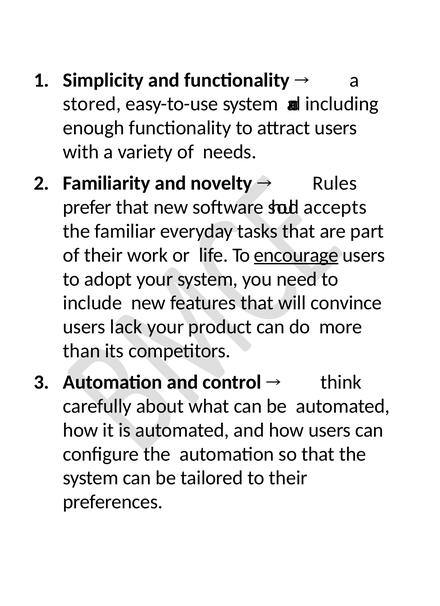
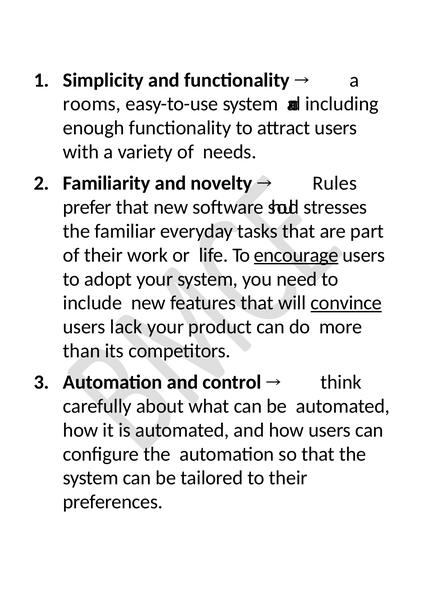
stored: stored -> rooms (92, 104)
accepts: accepts -> stresses (335, 207)
convince underline: none -> present (346, 303)
